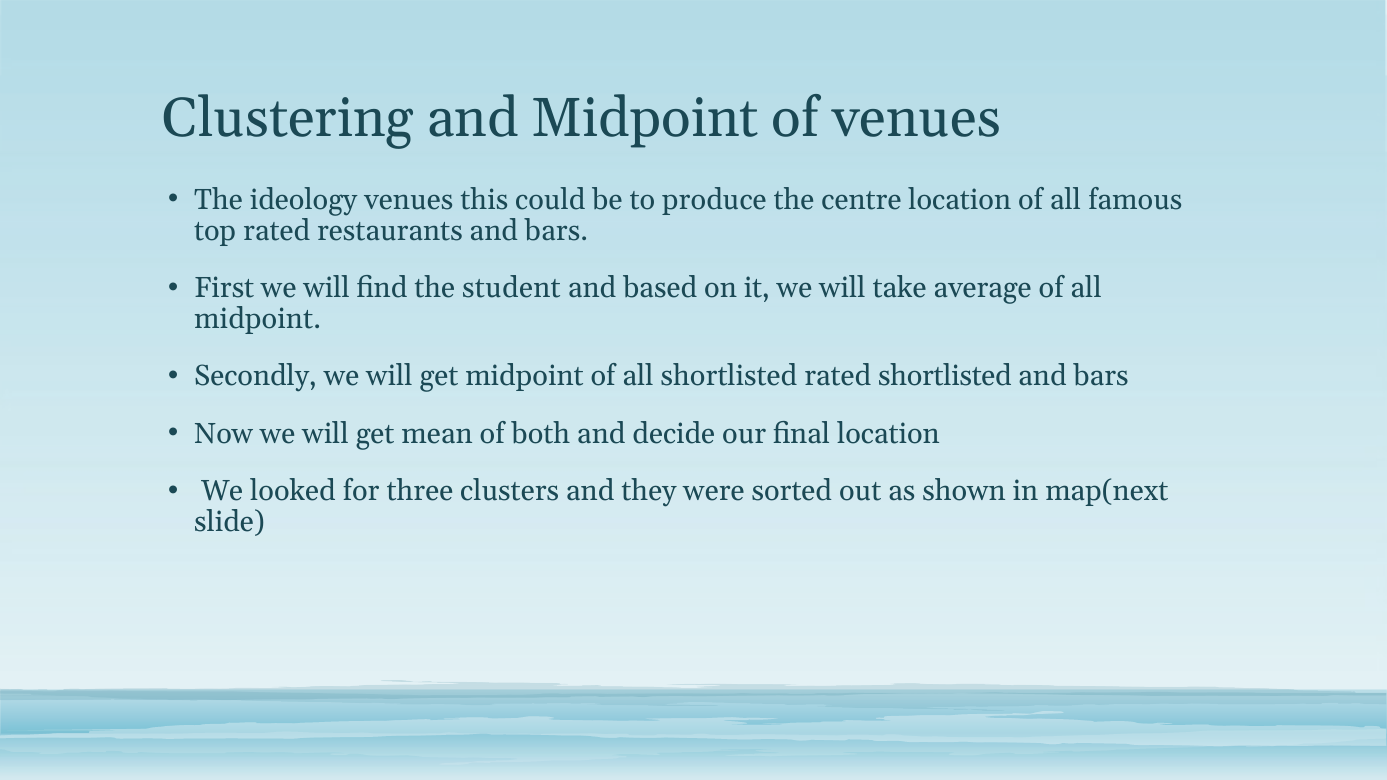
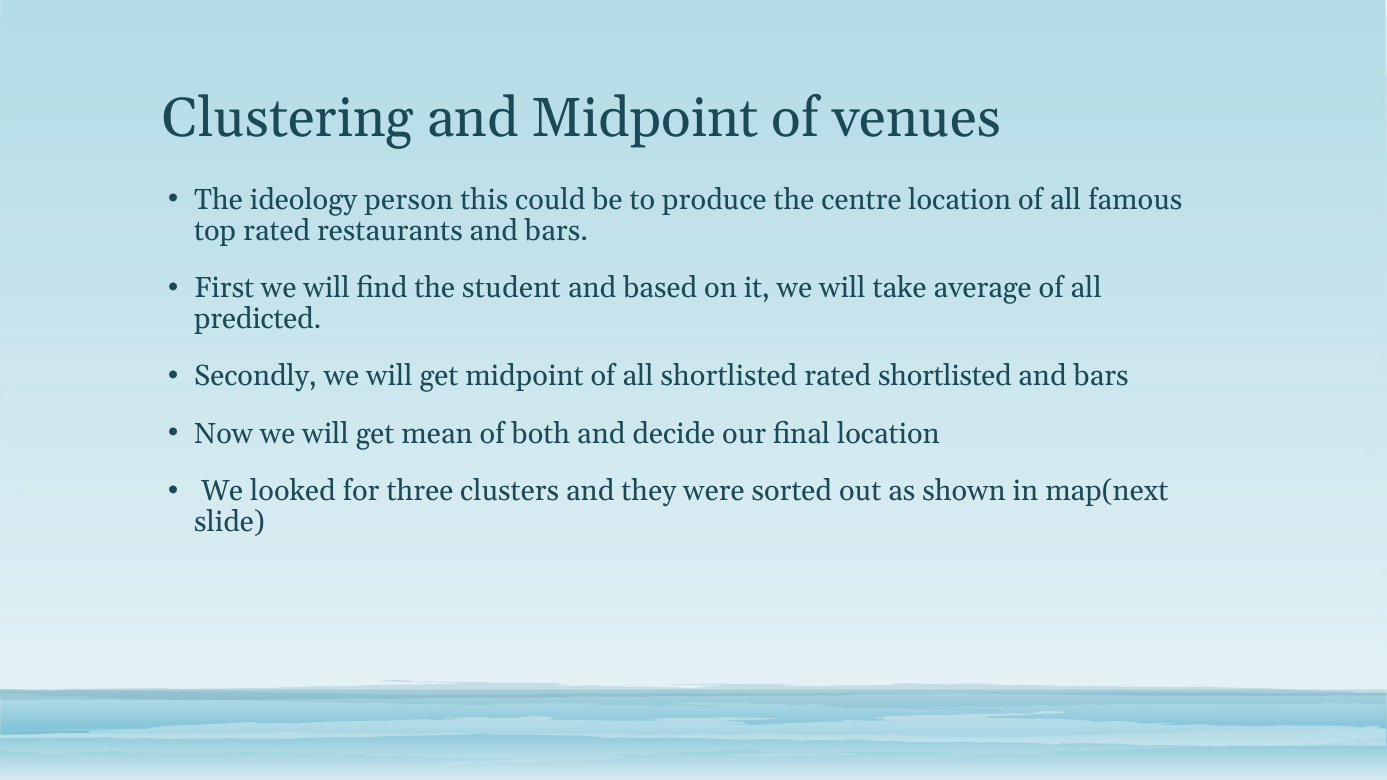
ideology venues: venues -> person (409, 200)
midpoint: midpoint -> predicted (258, 319)
